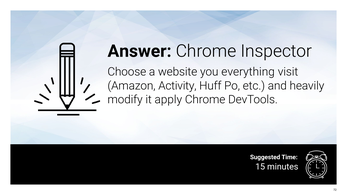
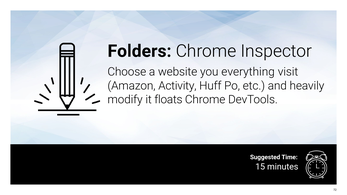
Answer: Answer -> Folders (140, 51)
apply: apply -> floats (168, 100)
